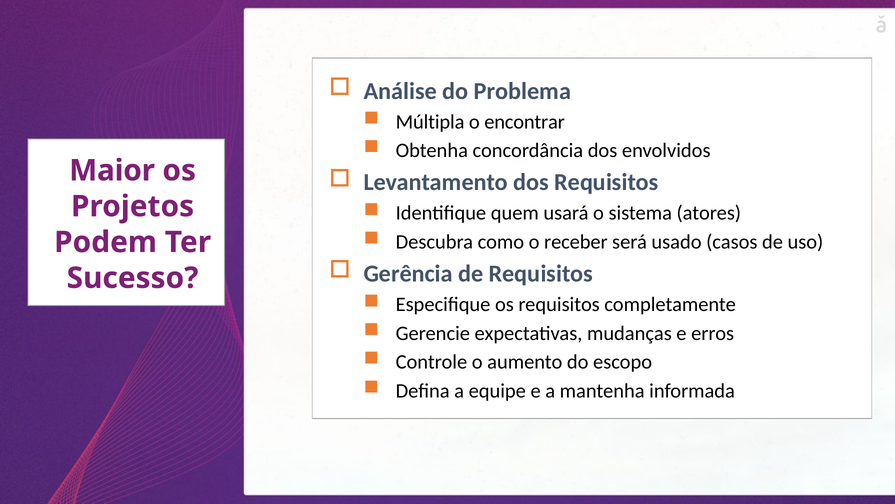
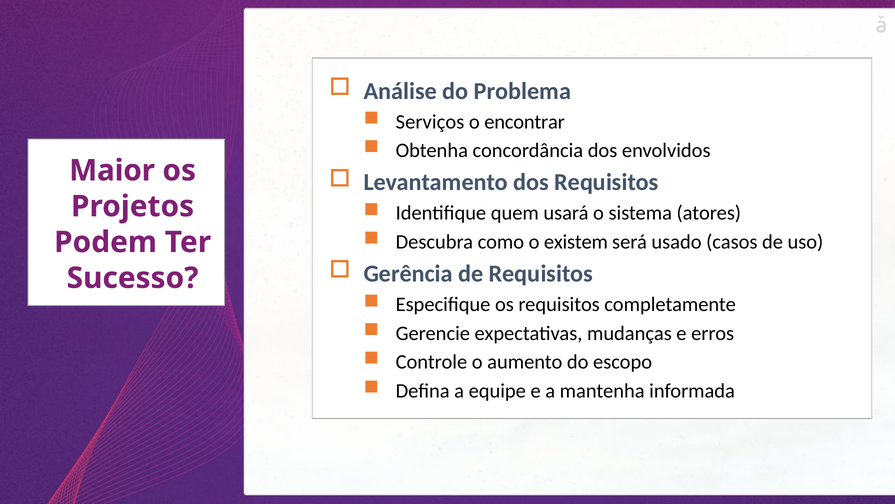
Múltipla: Múltipla -> Serviços (430, 122)
receber: receber -> existem (576, 242)
